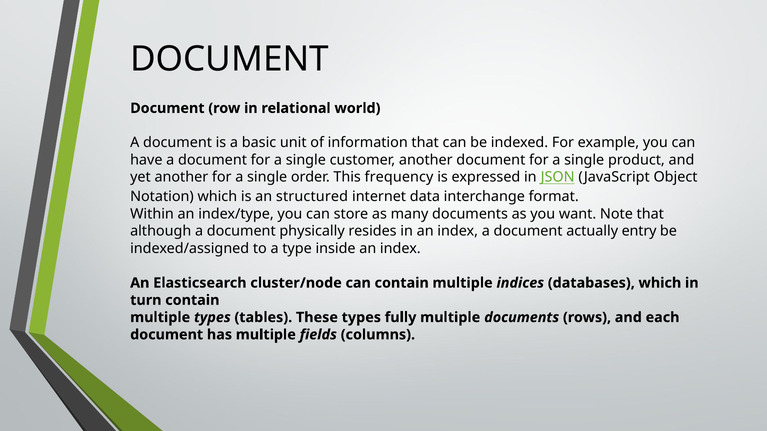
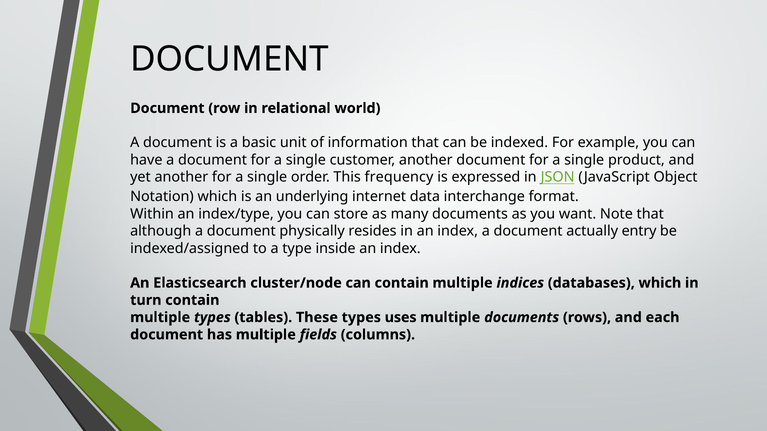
structured: structured -> underlying (312, 197)
fully: fully -> uses (401, 318)
